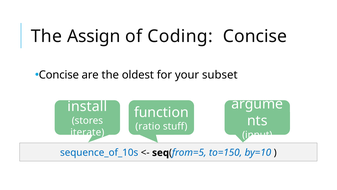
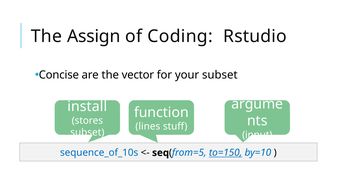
Coding Concise: Concise -> Rstudio (255, 36)
oldest: oldest -> vector (138, 75)
ratio: ratio -> lines (148, 126)
iterate: iterate -> subset (87, 132)
to=150 underline: none -> present (226, 152)
